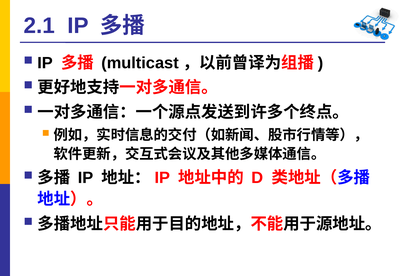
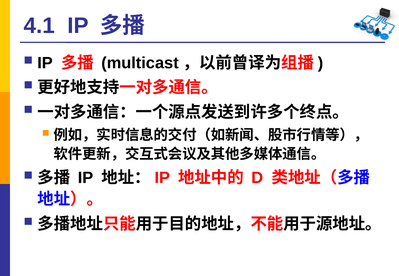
2.1: 2.1 -> 4.1 (39, 26)
